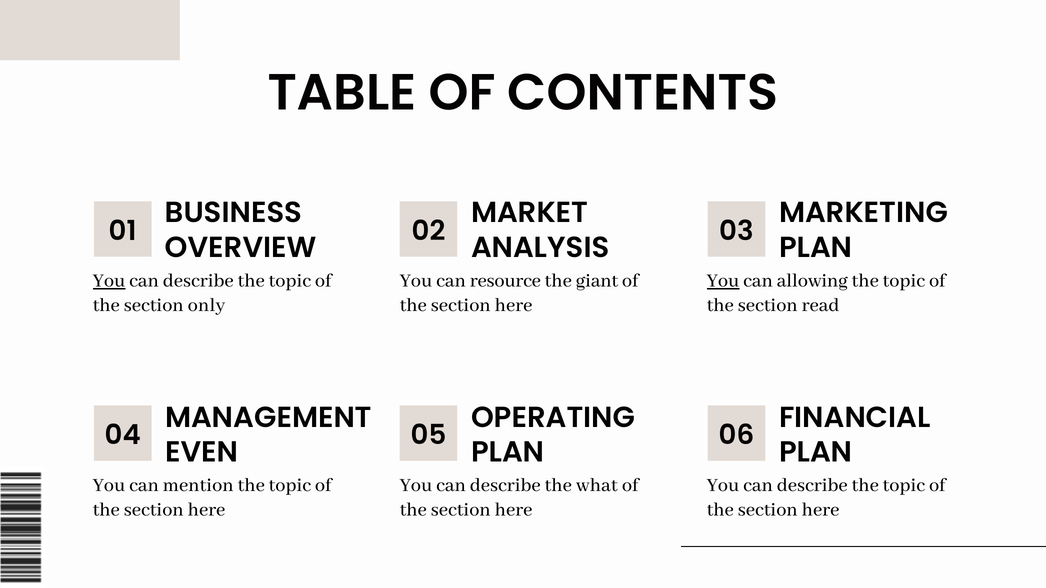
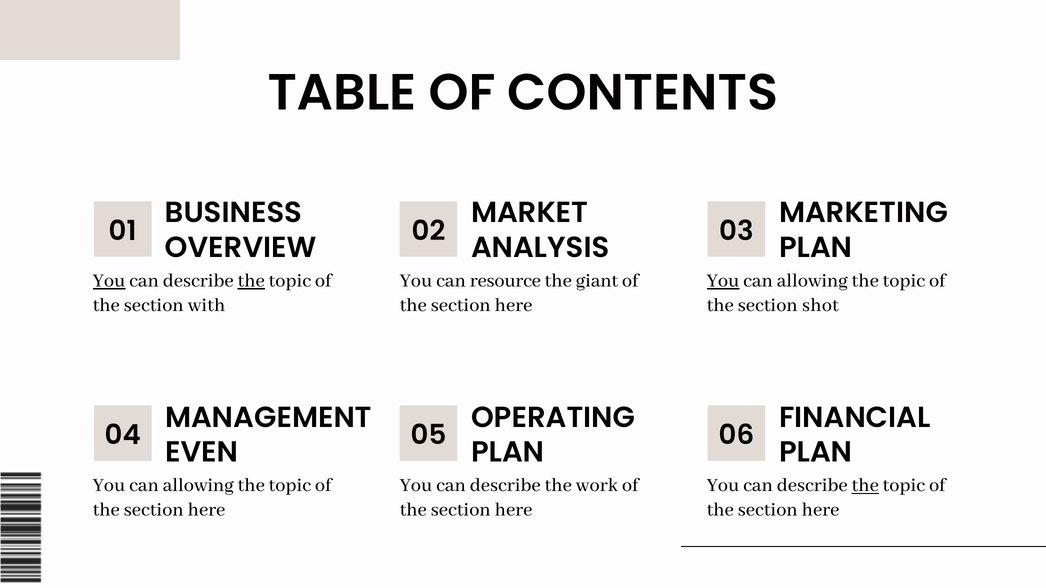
the underline: none -> present (251, 280)
only: only -> with (207, 305)
read: read -> shot (820, 305)
mention: mention -> allowing (198, 485)
what: what -> work (597, 485)
the underline: none -> present (865, 485)
